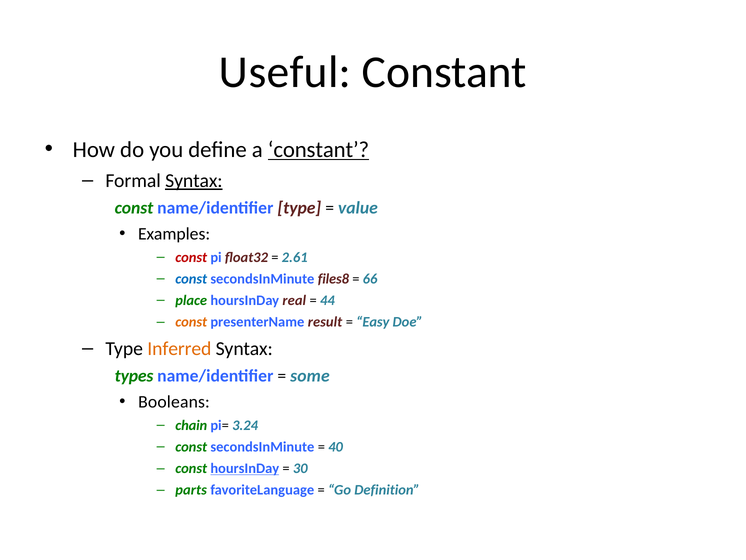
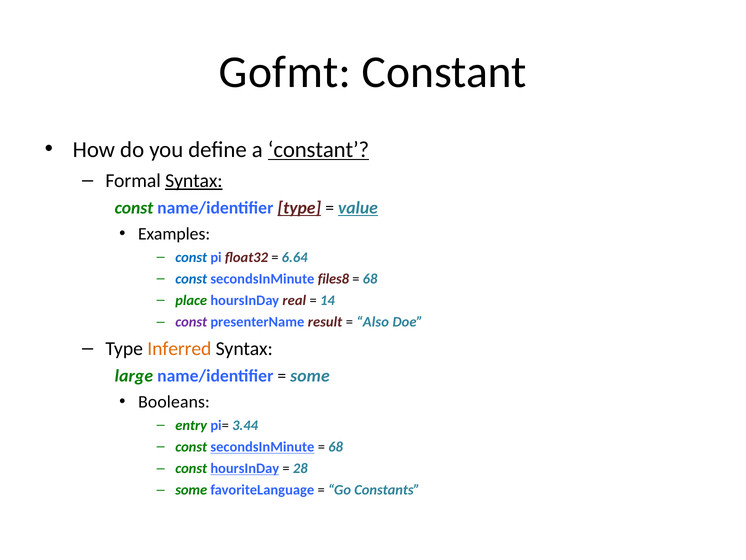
Useful: Useful -> Gofmt (285, 72)
type underline: none -> present (299, 208)
value underline: none -> present (358, 208)
const colour: red -> blue (191, 257)
2.61: 2.61 -> 6.64 (295, 257)
66: 66 -> 68 (370, 279)
44: 44 -> 14 (327, 300)
const colour: orange -> purple (191, 322)
Easy: Easy -> Also (373, 322)
types: types -> large (134, 376)
chain: chain -> entry (191, 425)
3.24: 3.24 -> 3.44 (245, 425)
secondsInMinute underline: none -> present (262, 447)
40: 40 -> 68 (336, 447)
30: 30 -> 28 (300, 468)
parts: parts -> some (191, 490)
Definition: Definition -> Constants (387, 490)
